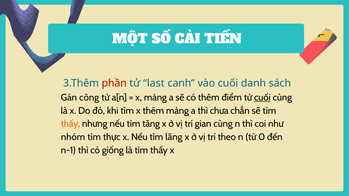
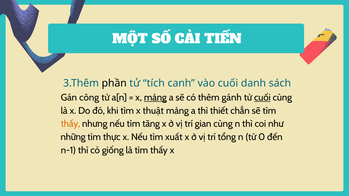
phần colour: red -> black (114, 83)
last: last -> tích (154, 83)
mảng underline: none -> present (155, 98)
điểm: điểm -> gánh (232, 98)
x thêm: thêm -> thuật (153, 111)
chưa: chưa -> thiết (219, 111)
nhóm: nhóm -> những (73, 137)
lãng: lãng -> xuất (174, 137)
theo: theo -> tổng (227, 137)
